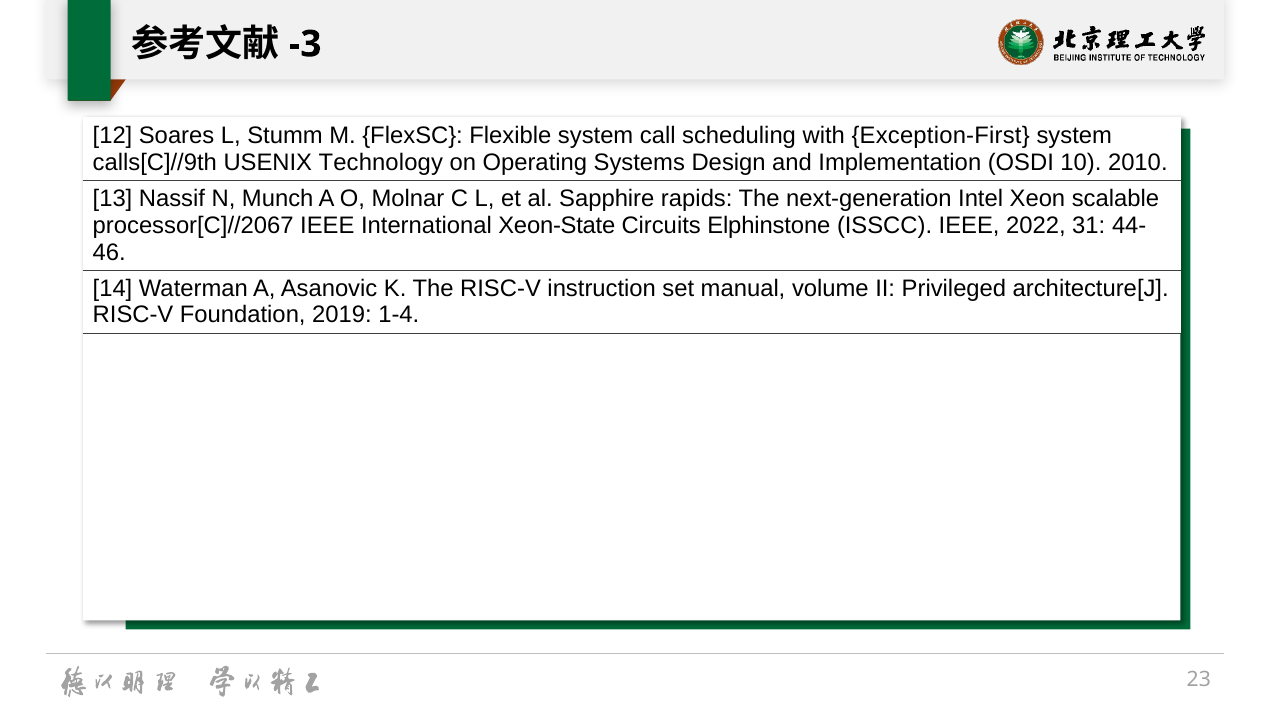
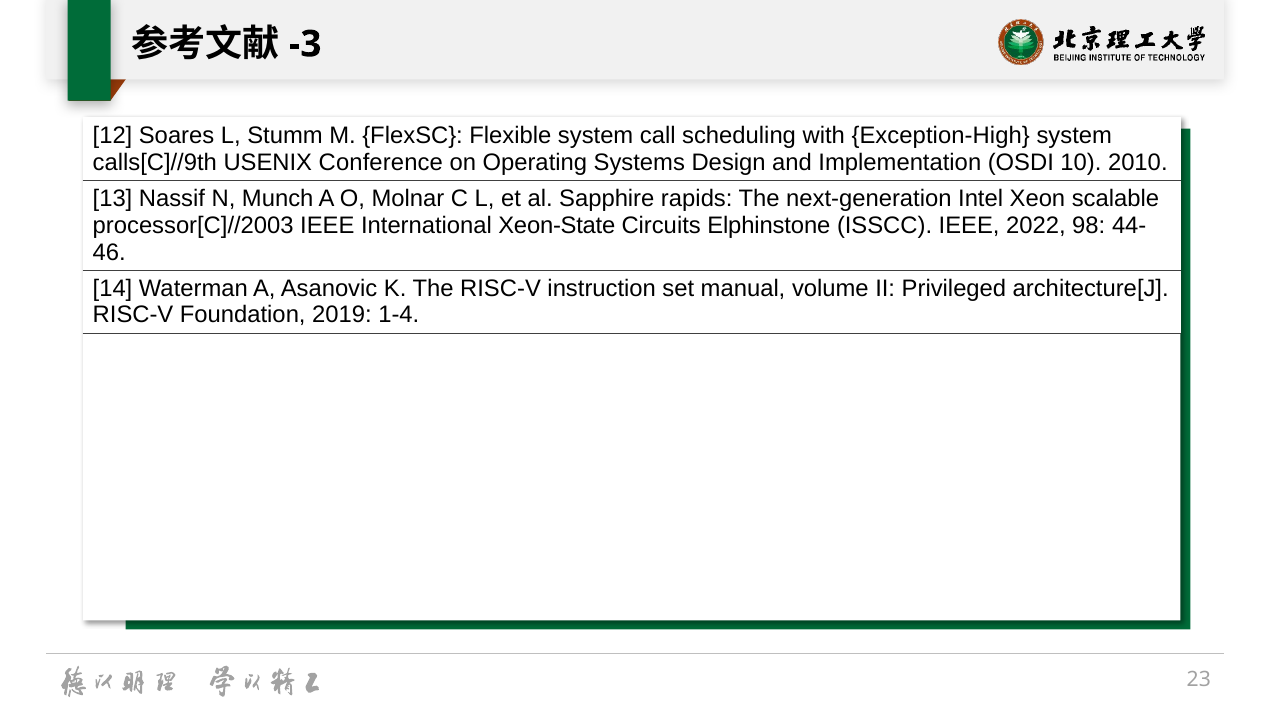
Exception-First: Exception-First -> Exception-High (941, 136)
Technology: Technology -> Conference (381, 162)
processor[C]//2067: processor[C]//2067 -> processor[C]//2003 (193, 225)
31: 31 -> 98 (1089, 225)
